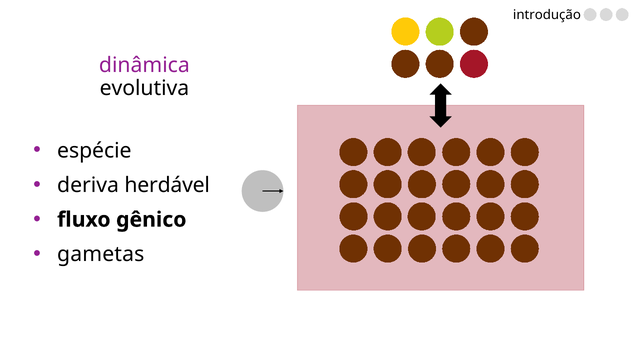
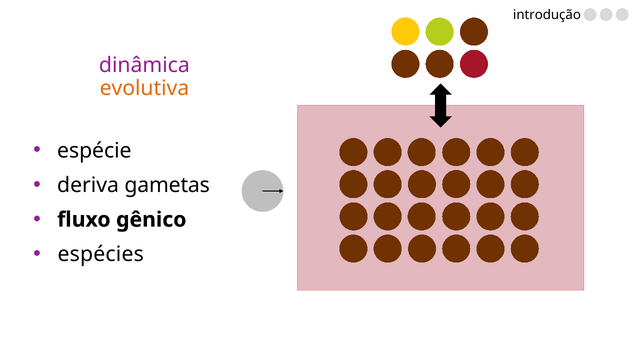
evolutiva colour: black -> orange (144, 88)
herdável: herdável -> gametas (167, 185)
gametas: gametas -> espécies (101, 254)
